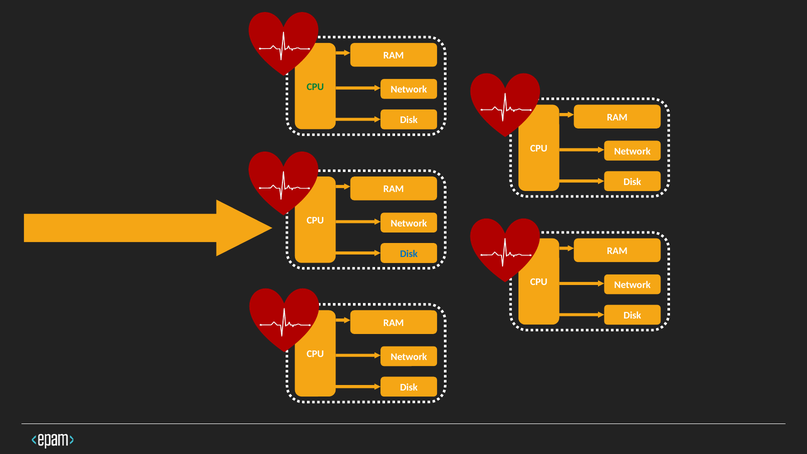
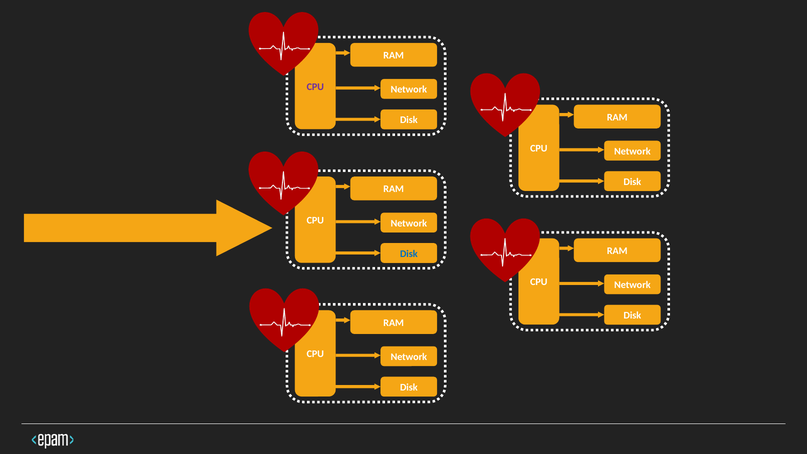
CPU colour: green -> purple (315, 87)
